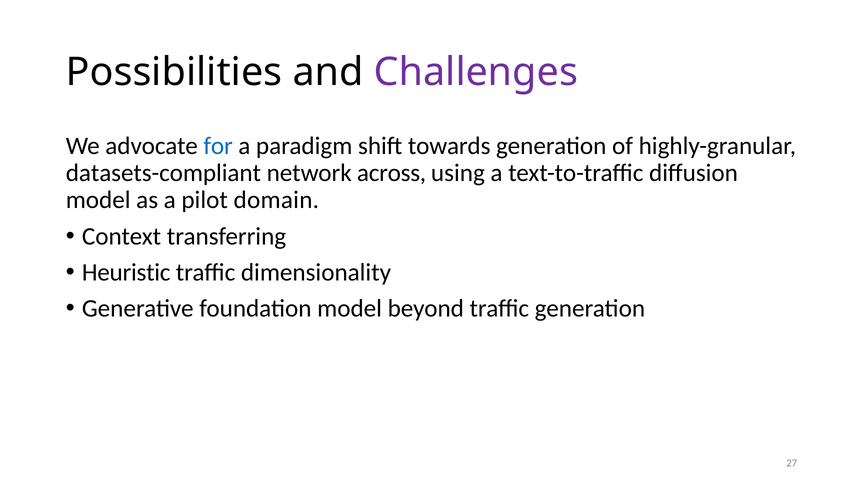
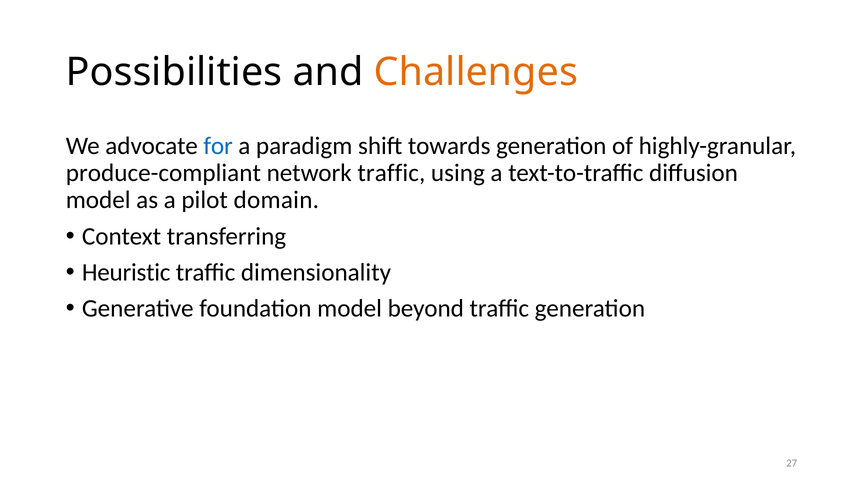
Challenges colour: purple -> orange (476, 72)
datasets-compliant: datasets-compliant -> produce-compliant (163, 173)
network across: across -> traffic (391, 173)
